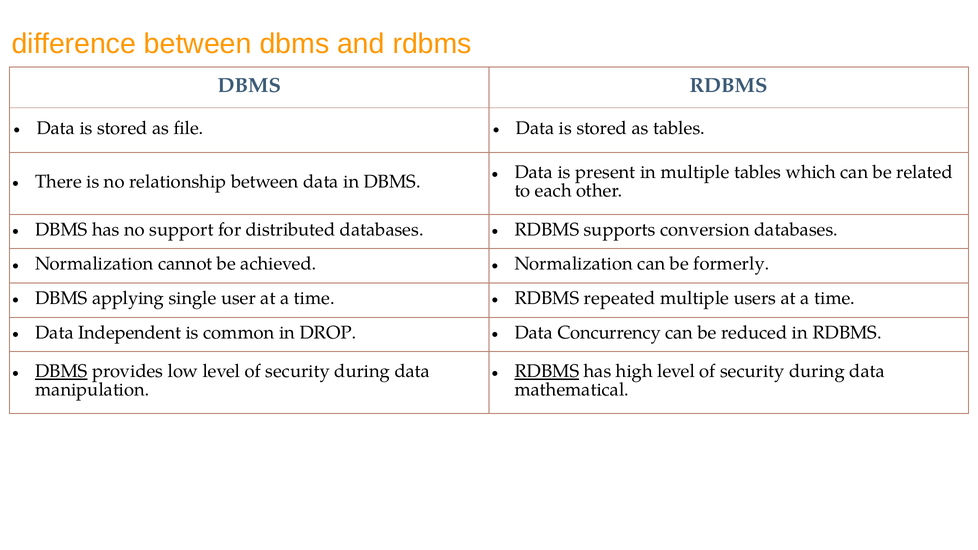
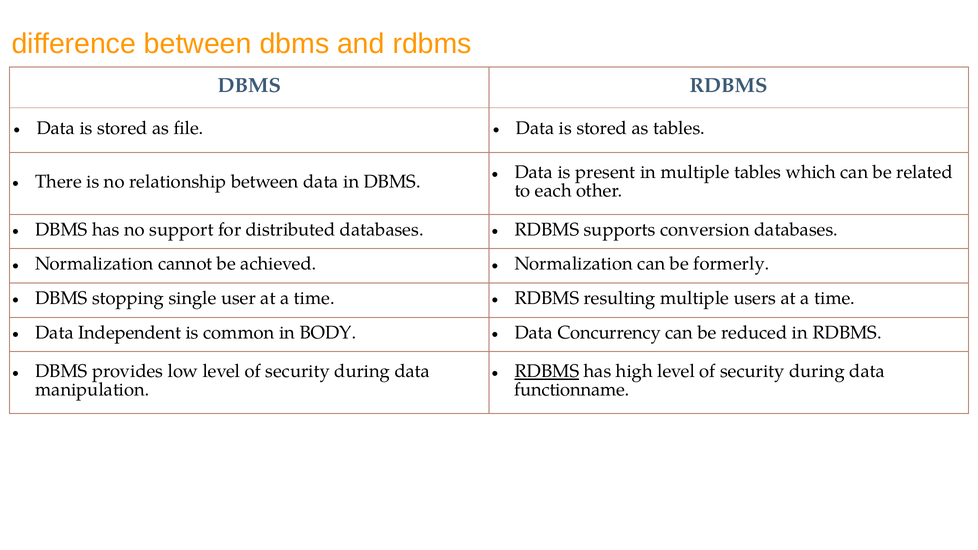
applying: applying -> stopping (128, 298)
repeated: repeated -> resulting (620, 298)
DROP: DROP -> BODY (328, 333)
DBMS underline: present -> none (61, 371)
mathematical: mathematical -> functionname (572, 390)
